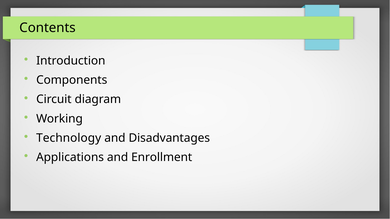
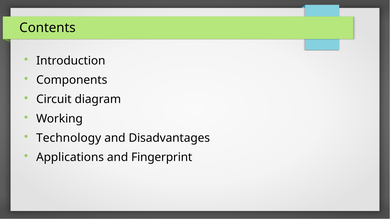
Enrollment: Enrollment -> Fingerprint (162, 158)
